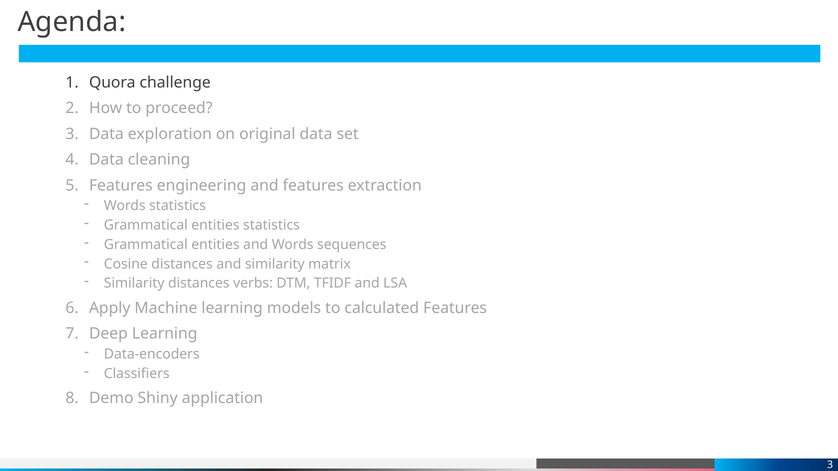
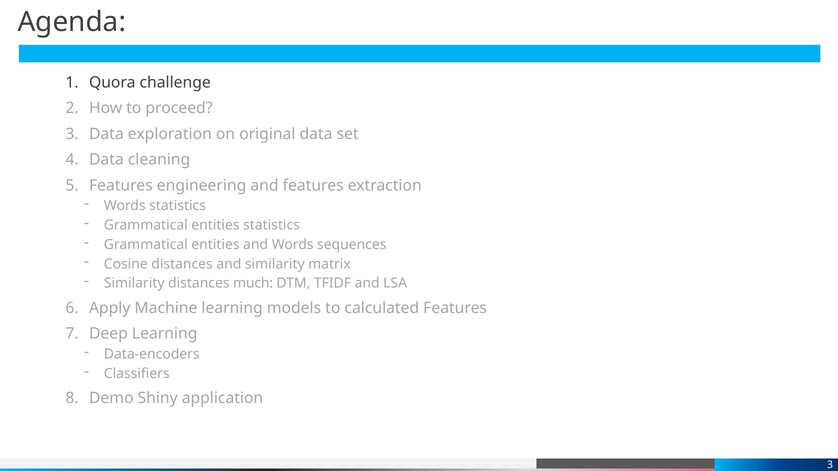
verbs: verbs -> much (253, 284)
